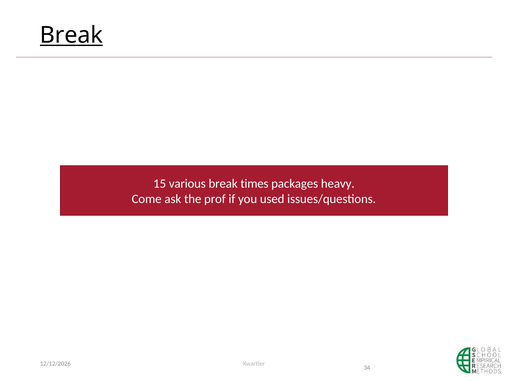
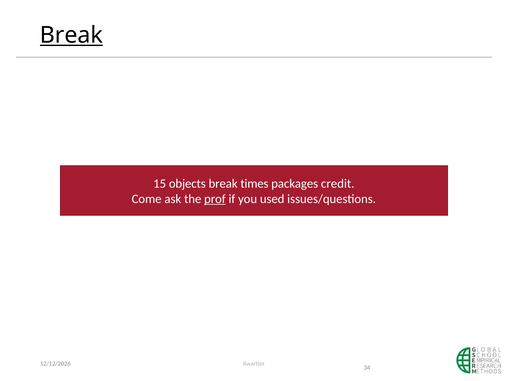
various: various -> objects (187, 184)
heavy: heavy -> credit (338, 184)
prof underline: none -> present (215, 199)
